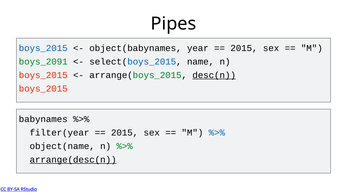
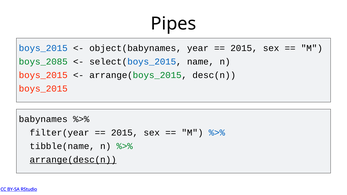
boys_2091: boys_2091 -> boys_2085 (43, 62)
desc(n underline: present -> none (214, 75)
object(name: object(name -> tibble(name (62, 146)
